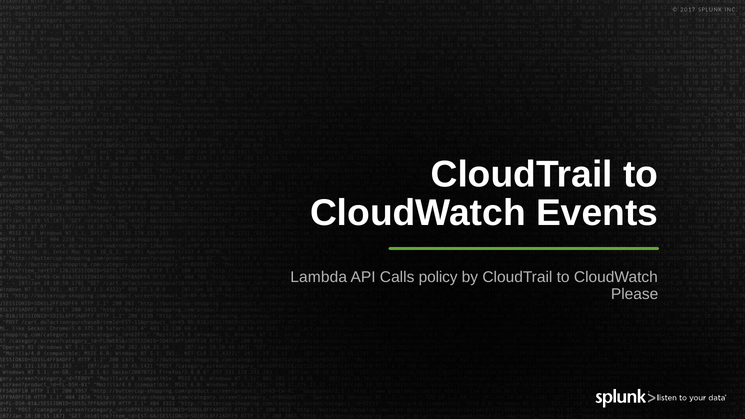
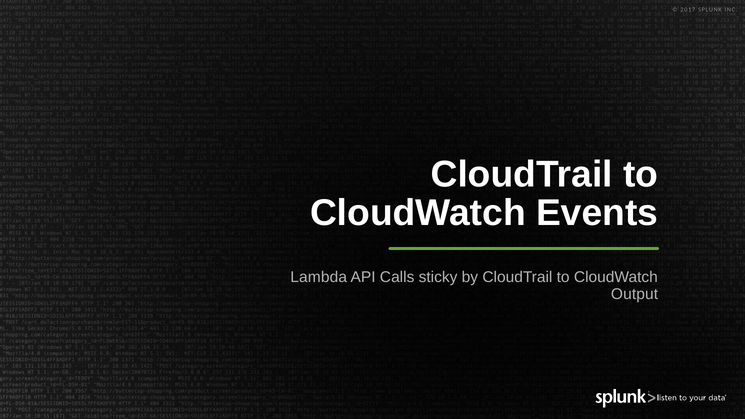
policy: policy -> sticky (438, 277)
Please: Please -> Output (635, 294)
